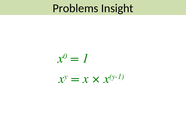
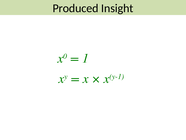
Problems: Problems -> Produced (76, 8)
